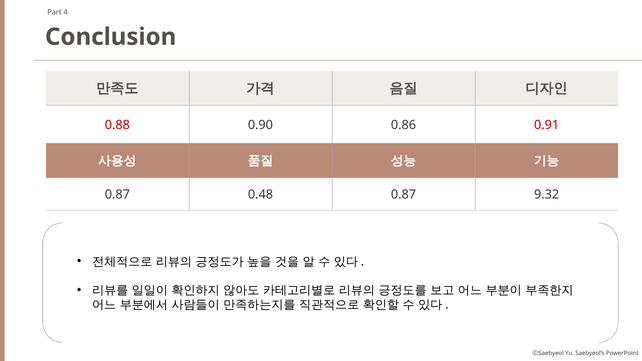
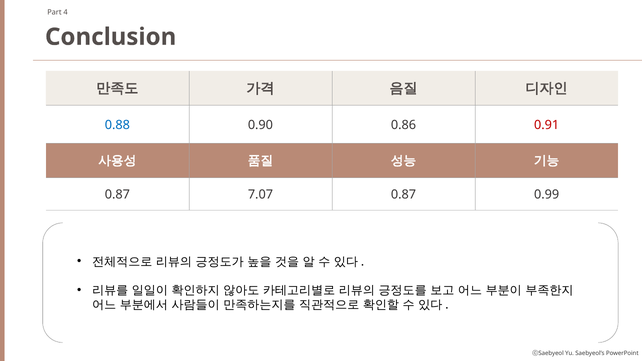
0.88 colour: red -> blue (117, 125)
0.48: 0.48 -> 7.07 (260, 195)
9.32: 9.32 -> 0.99 (547, 195)
